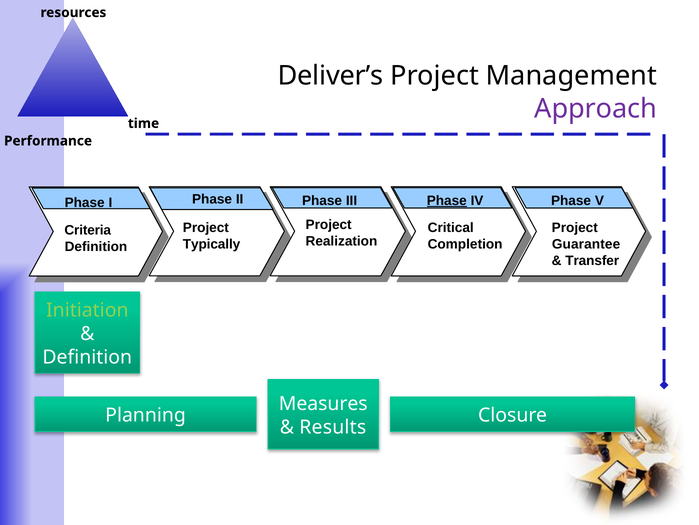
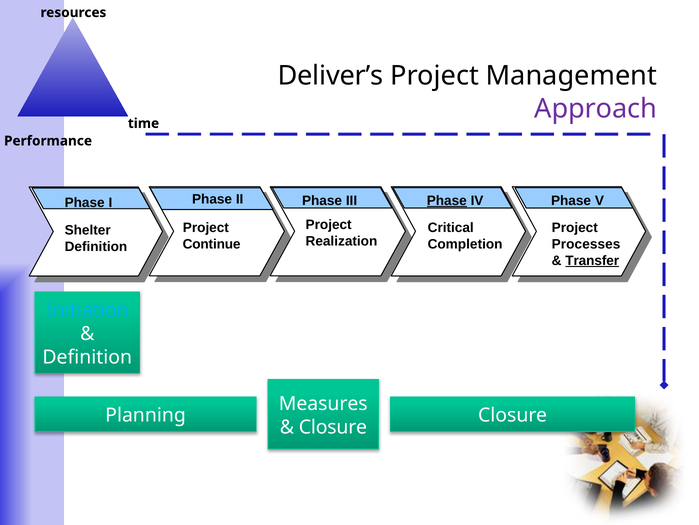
Criteria: Criteria -> Shelter (88, 230)
Typically: Typically -> Continue (212, 244)
Guarantee: Guarantee -> Processes (586, 244)
Transfer underline: none -> present (592, 260)
Initiation colour: light green -> light blue (87, 310)
Results: Results -> Closure (333, 427)
